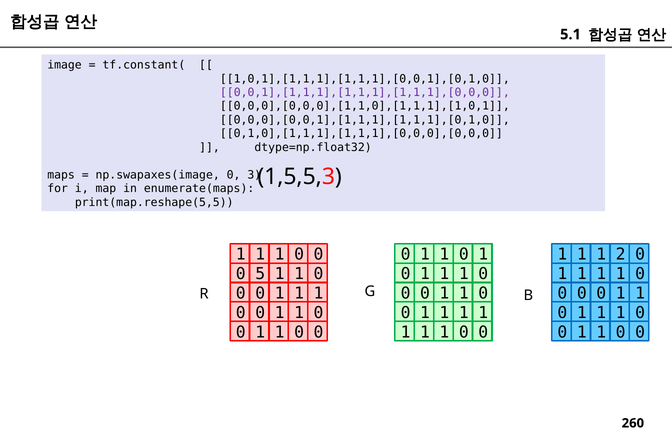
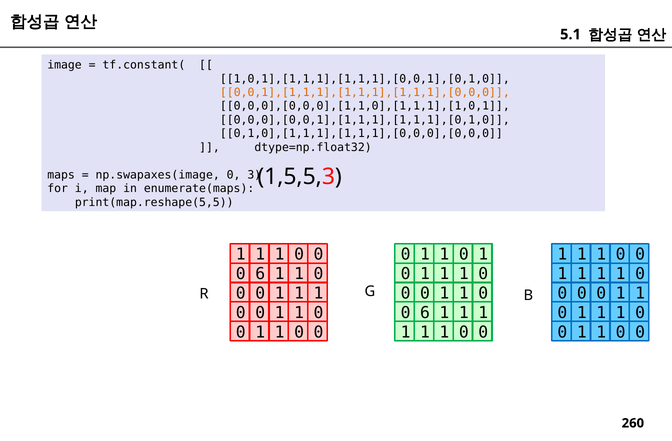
0,0,1],[1,1,1],[1,1,1],[1,1,1],[0,0,0 colour: purple -> orange (365, 93)
2: 2 -> 0 (621, 255)
5: 5 -> 6 (260, 274)
1: 1 -> 6 (425, 313)
